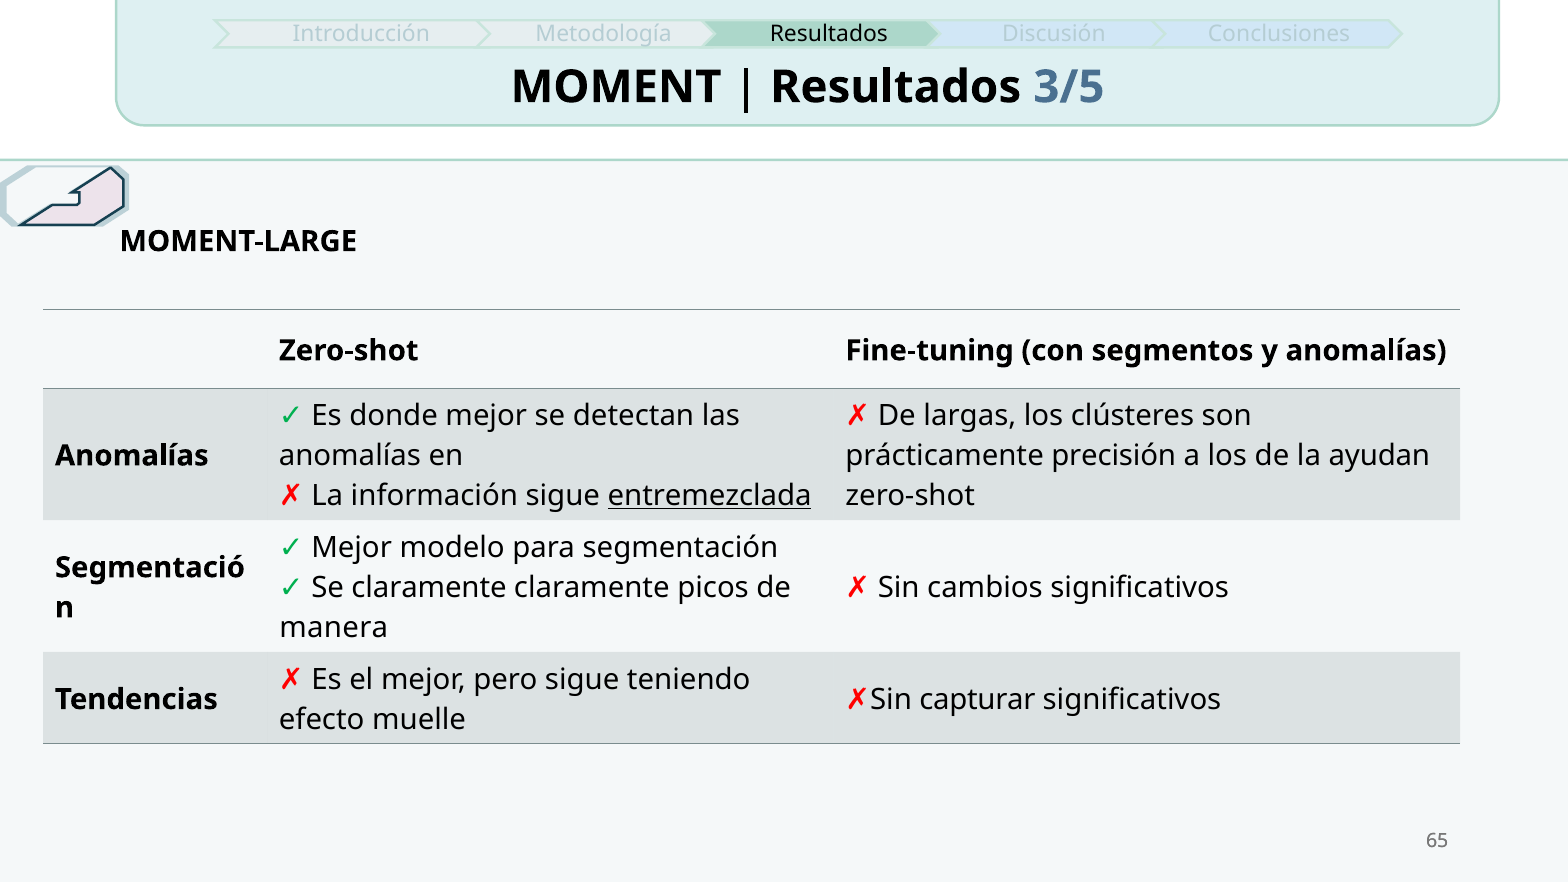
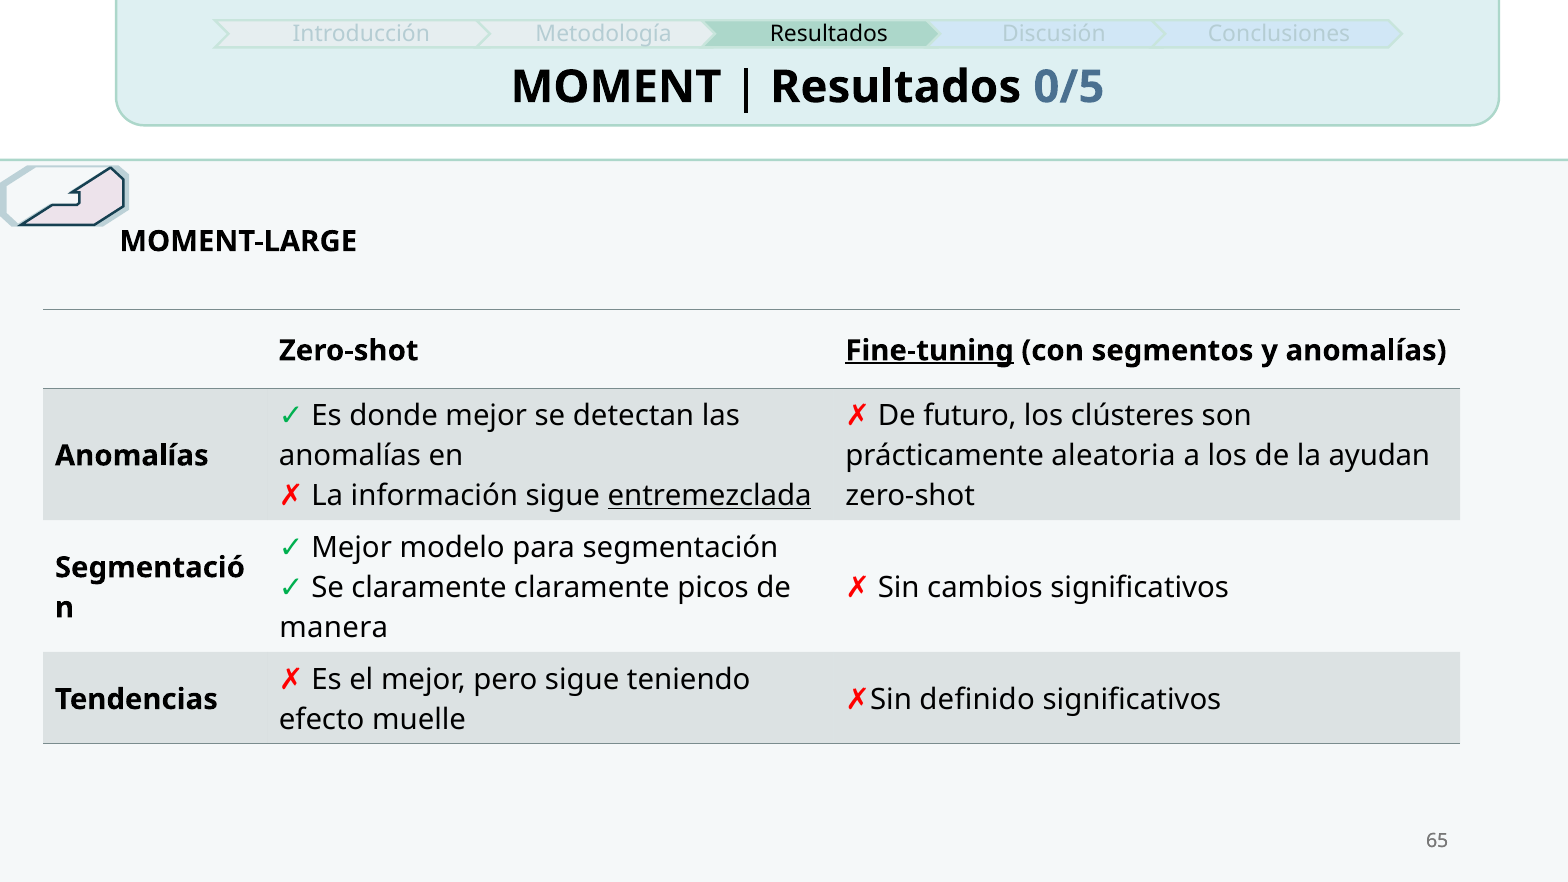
3/5: 3/5 -> 0/5 (1069, 87)
Fine-tuning underline: none -> present (930, 351)
largas: largas -> futuro (970, 416)
precisión: precisión -> aleatoria (1113, 456)
capturar: capturar -> definido (977, 699)
